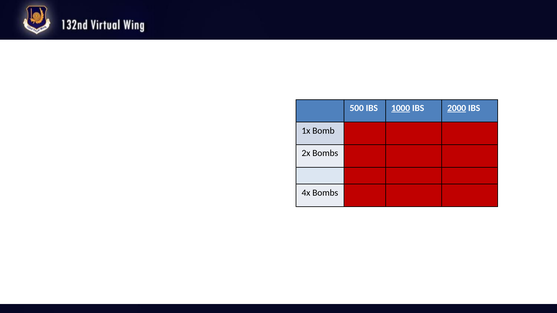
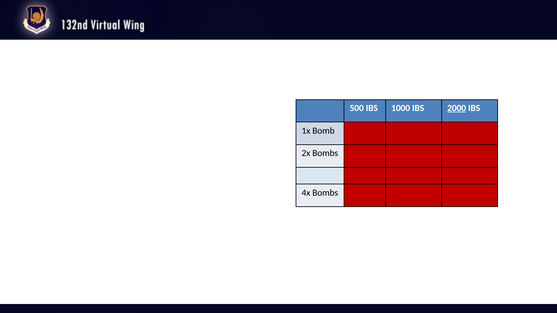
1000 underline: present -> none (401, 108)
